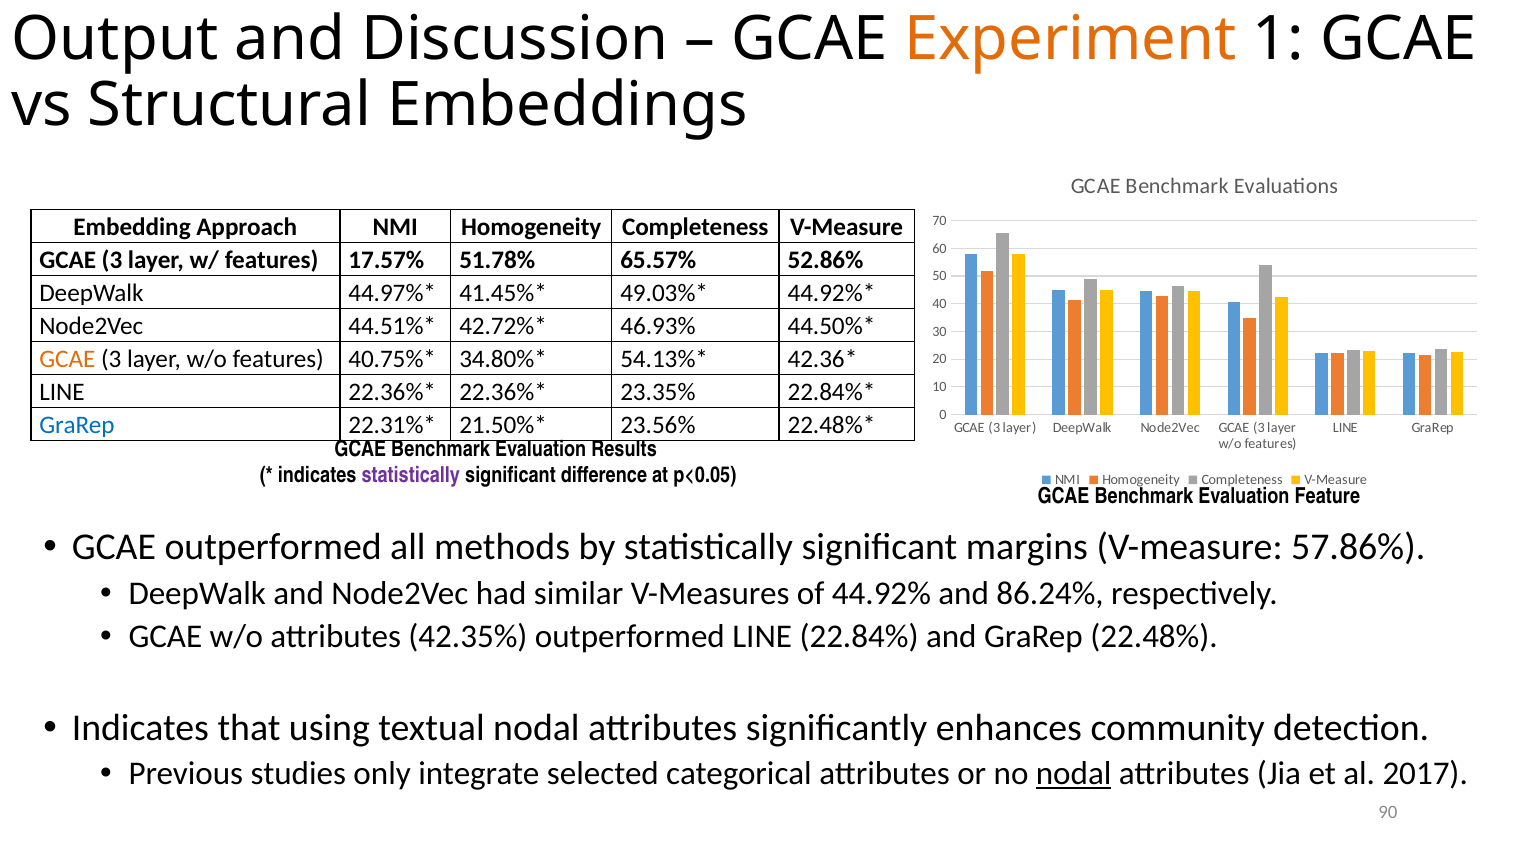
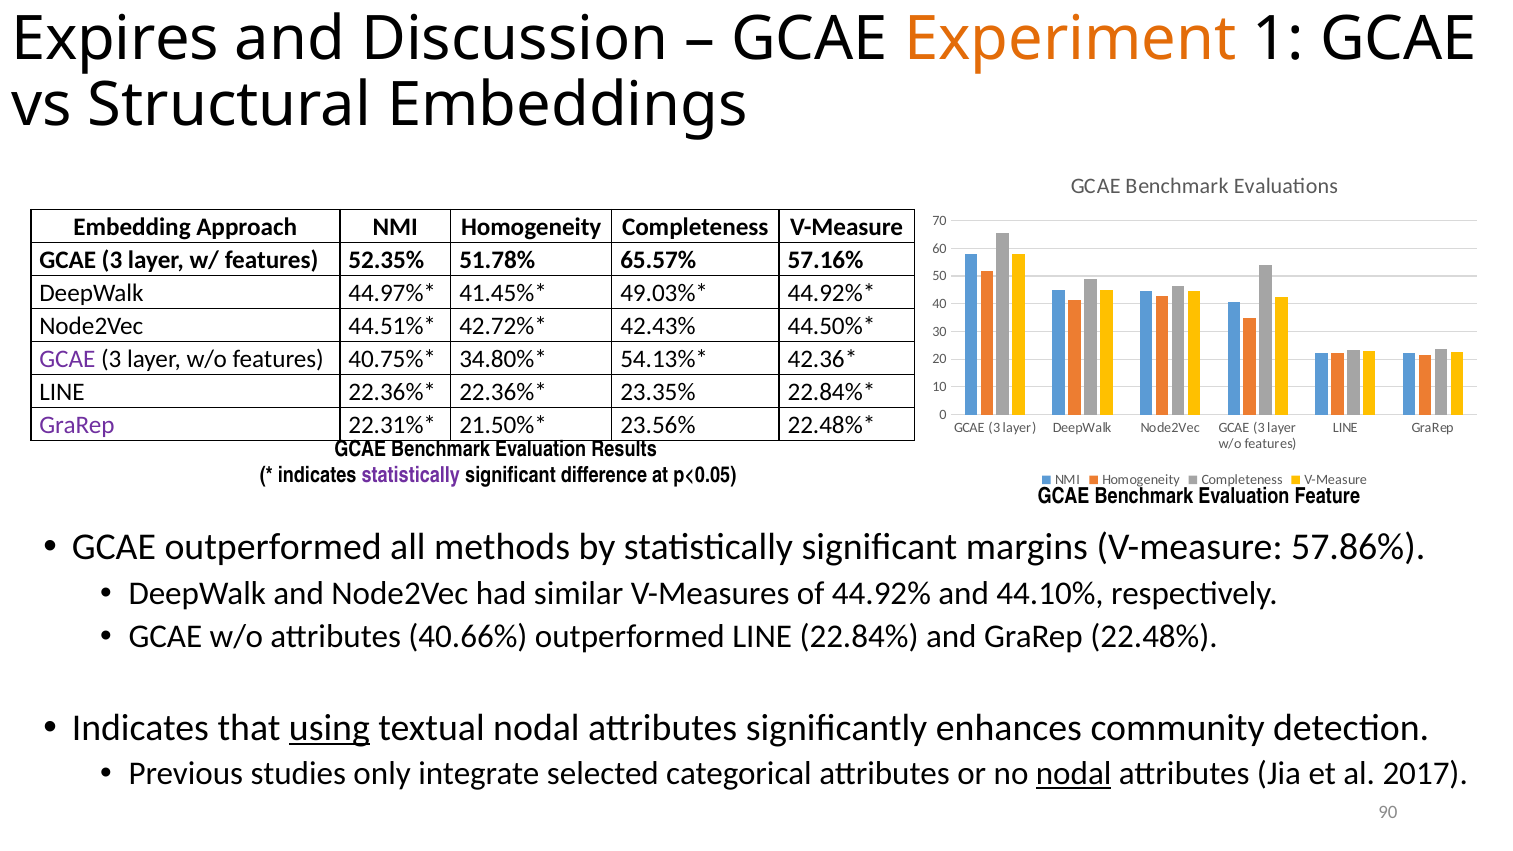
Output: Output -> Expires (115, 39)
17.57%: 17.57% -> 52.35% (386, 260)
52.86%: 52.86% -> 57.16% (826, 260)
46.93%: 46.93% -> 42.43% (658, 326)
GCAE colour: orange -> purple (67, 359)
GraRep colour: blue -> purple (77, 425)
86.24%: 86.24% -> 44.10% (1050, 593)
42.35%: 42.35% -> 40.66% (468, 637)
using underline: none -> present (329, 728)
